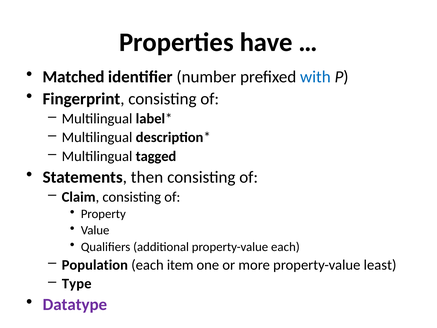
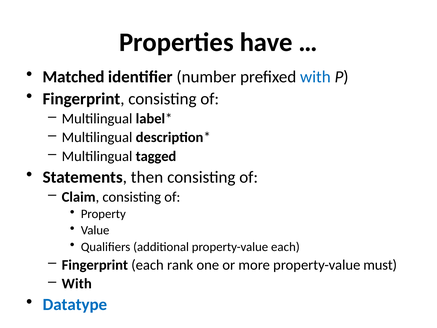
Population: Population -> Fingerprint (95, 265)
item: item -> rank (180, 265)
least: least -> must (380, 265)
Type: Type -> With (77, 283)
Datatype colour: purple -> blue (75, 304)
